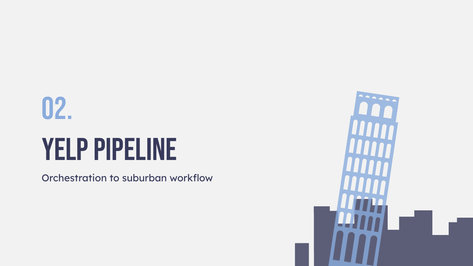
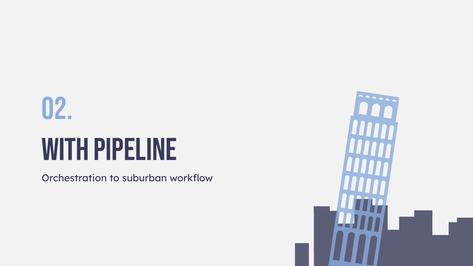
Yelp: Yelp -> With (65, 150)
